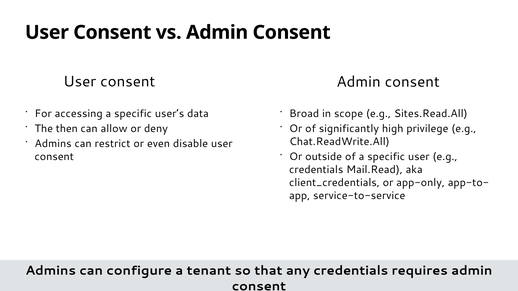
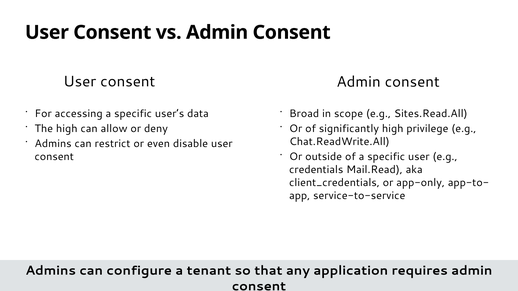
The then: then -> high (67, 129)
any credentials: credentials -> application (351, 271)
